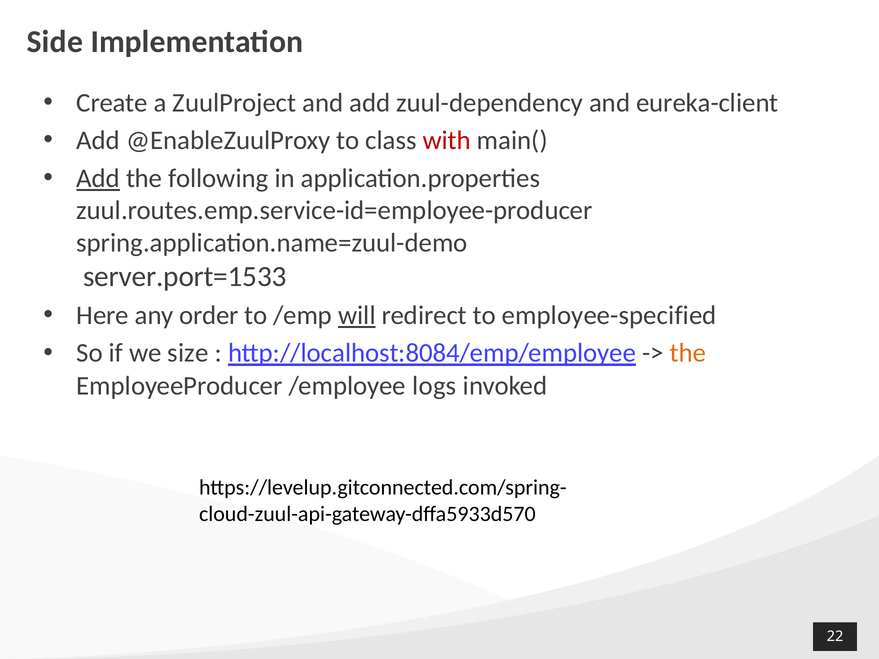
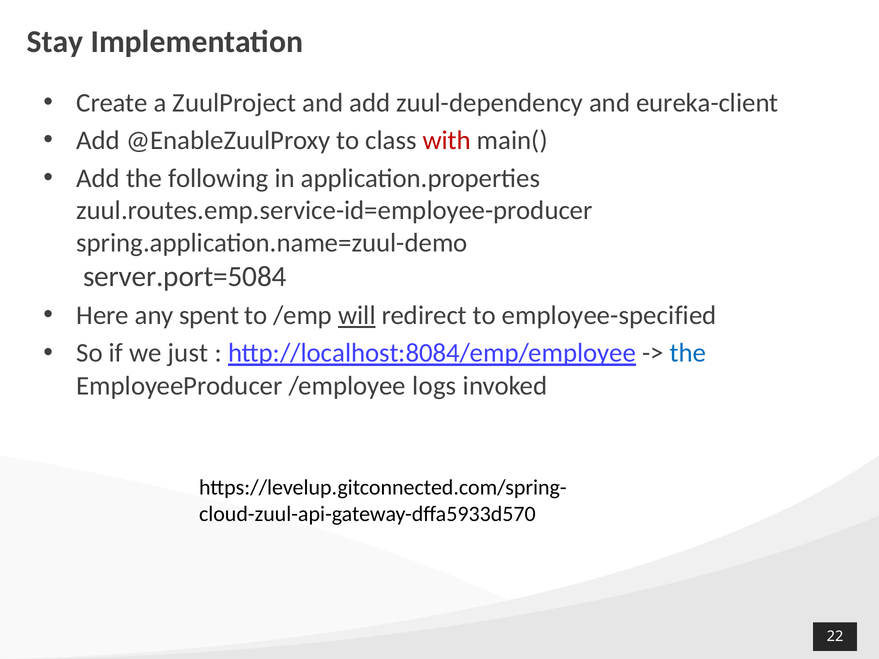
Side: Side -> Stay (55, 42)
Add underline: present -> none (98, 178)
server.port=1533: server.port=1533 -> server.port=5084 (185, 277)
order: order -> spent (209, 316)
size: size -> just (188, 353)
the colour: orange -> blue (688, 353)
